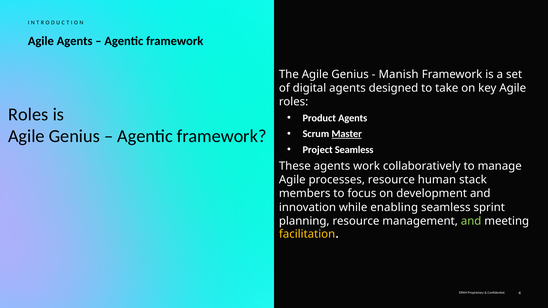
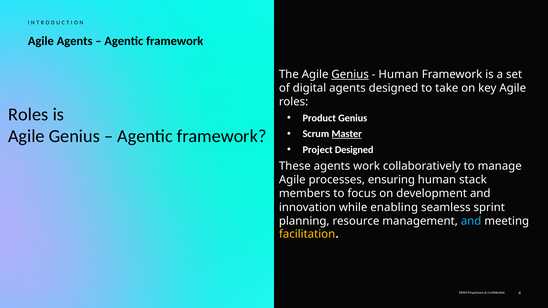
Genius underline: none -> present (350, 74)
Manish: Manish -> Human (399, 74)
Product Agents: Agents -> Genius (353, 118)
Project Seamless: Seamless -> Designed (354, 150)
processes resource: resource -> ensuring (391, 180)
and colour: light green -> light blue (471, 221)
